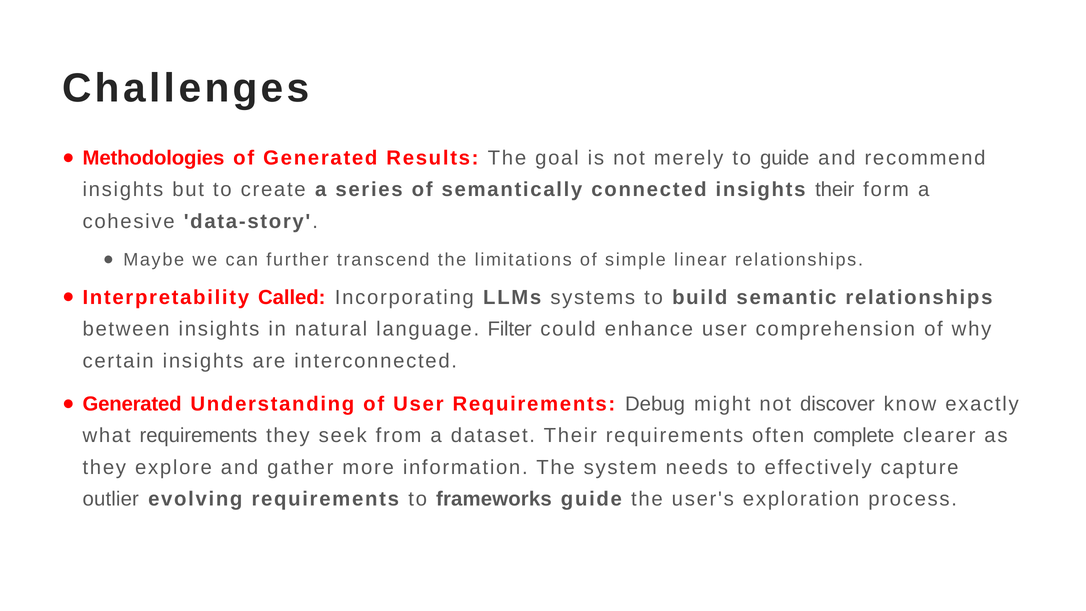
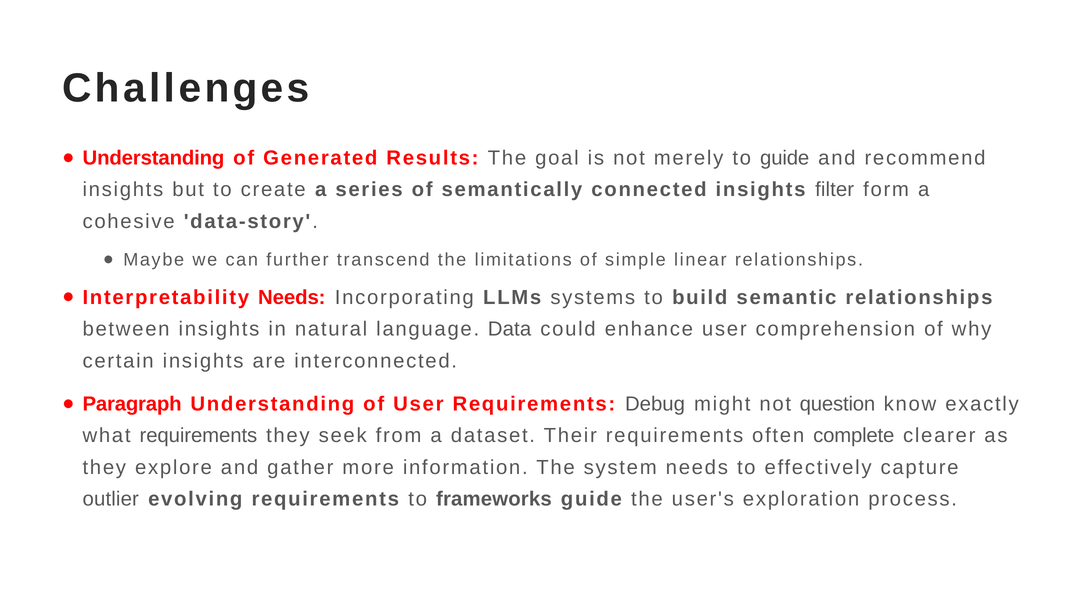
Methodologies: Methodologies -> Understanding (153, 158)
insights their: their -> filter (835, 190)
Interpretability Called: Called -> Needs (292, 297)
Filter: Filter -> Data (510, 329)
Generated: Generated -> Paragraph (132, 404)
discover: discover -> question (837, 404)
